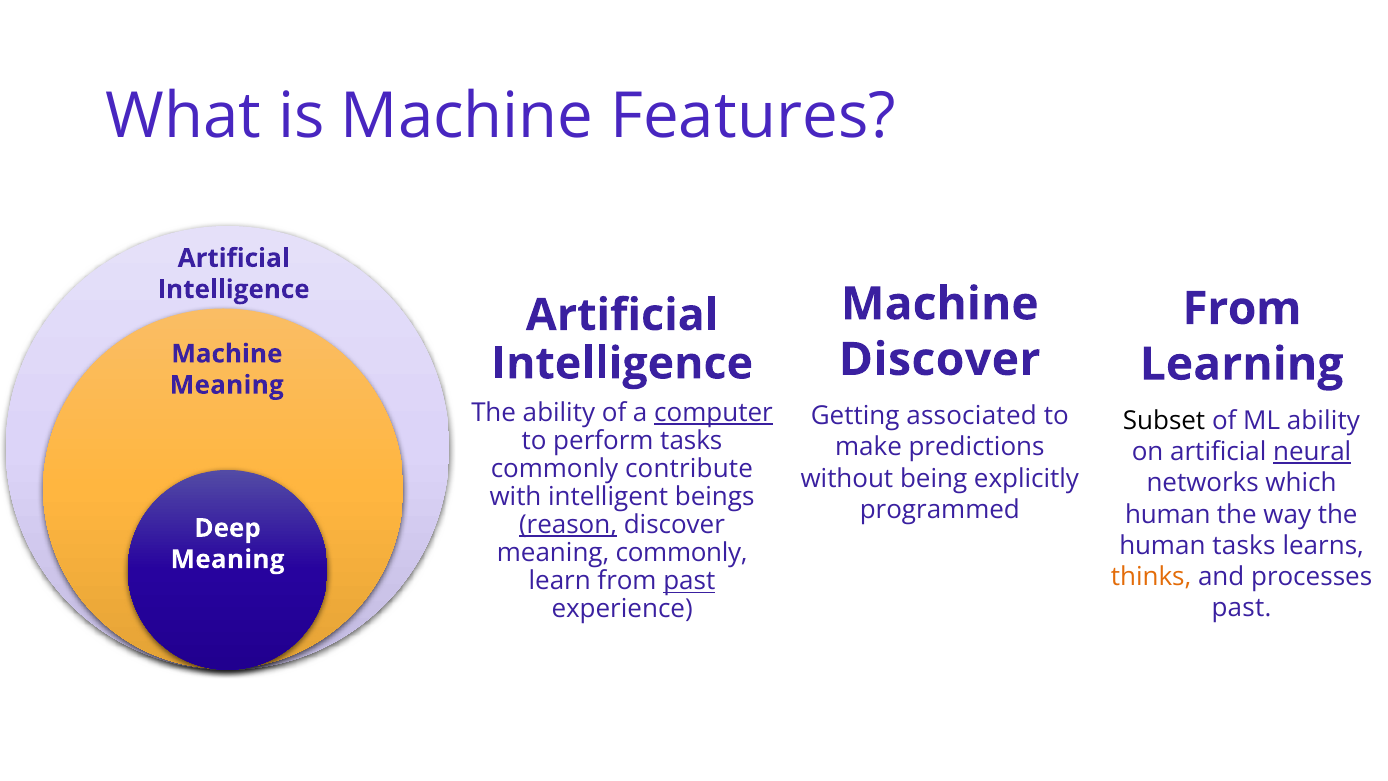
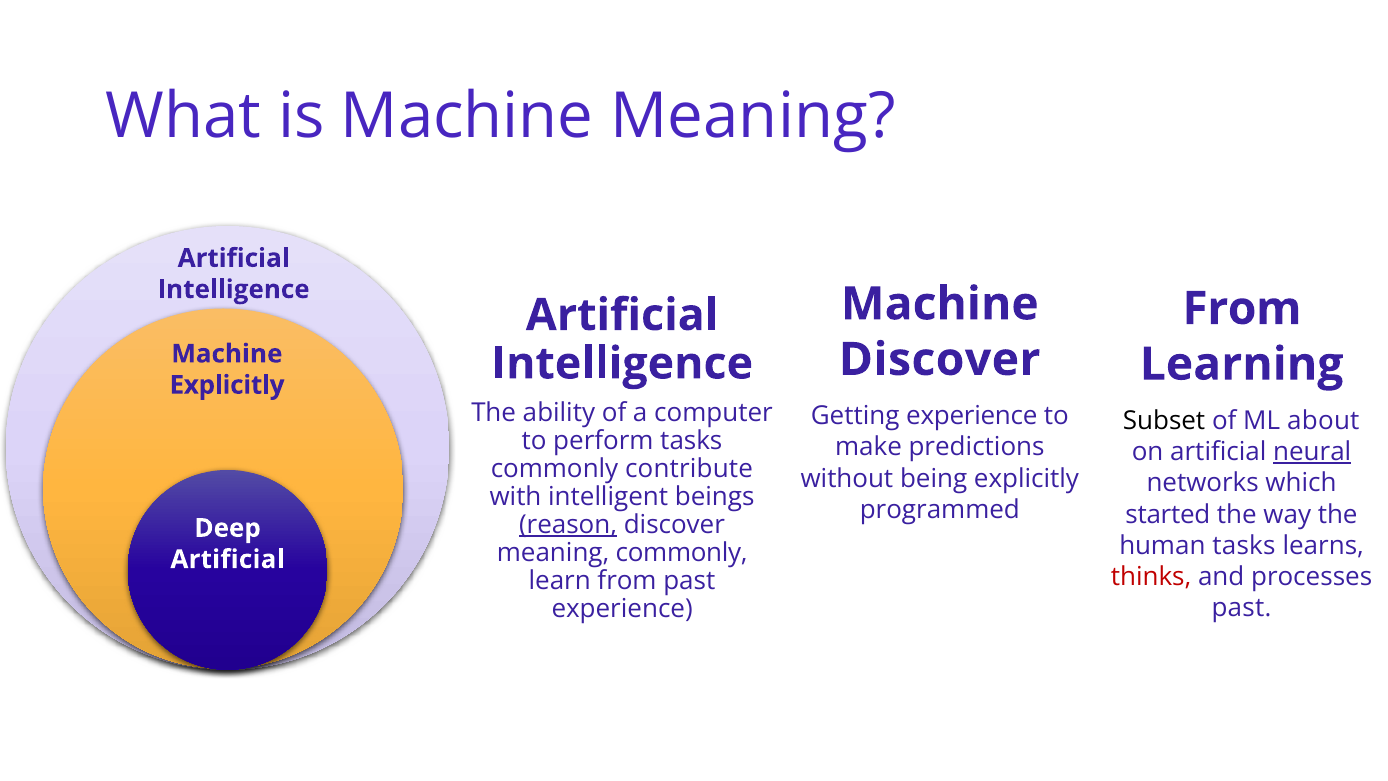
Machine Features: Features -> Meaning (753, 117)
Meaning: Meaning -> Explicitly (227, 385)
computer underline: present -> none (713, 412)
Getting associated: associated -> experience (972, 416)
ML ability: ability -> about (1323, 421)
human: human -> started (1168, 514)
Meaning: Meaning -> Artificial (228, 559)
thinks colour: orange -> red (1151, 577)
past underline: present -> none (689, 581)
